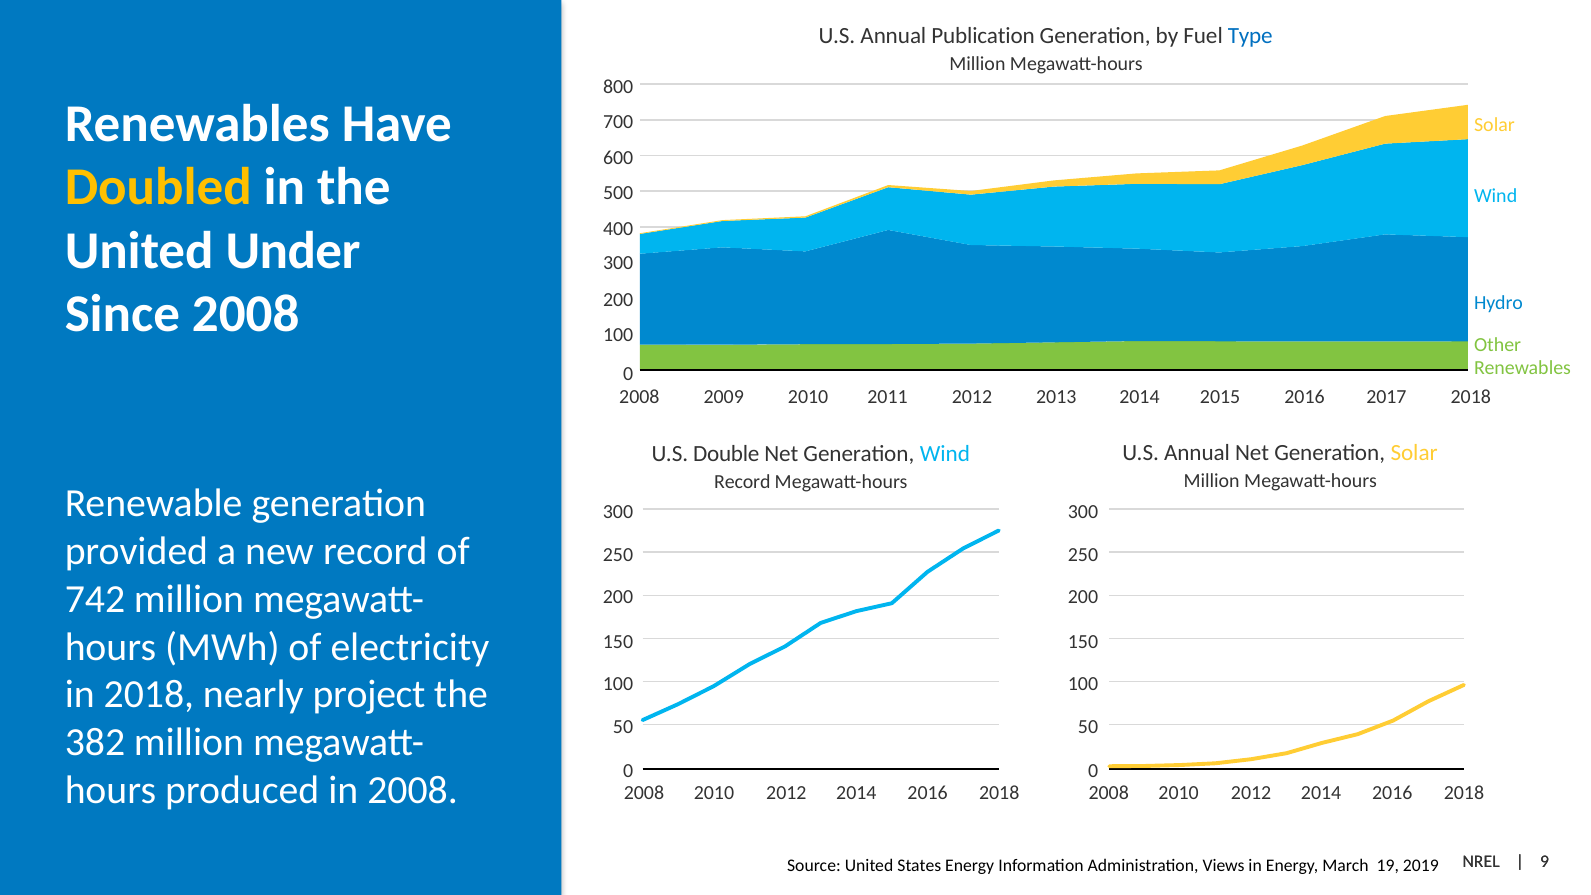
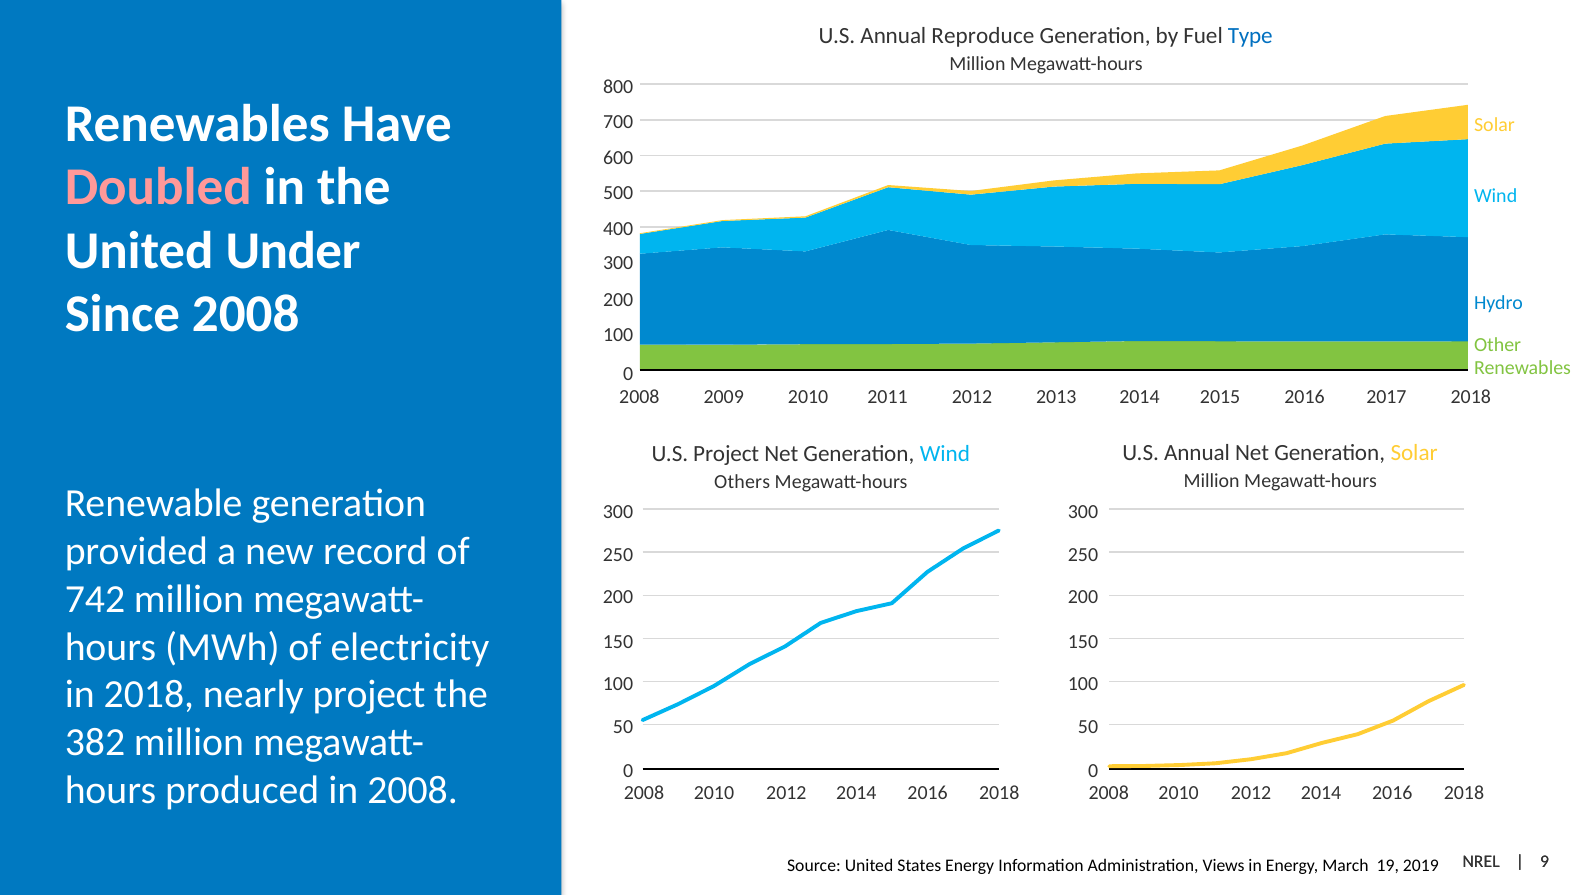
Publication: Publication -> Reproduce (983, 36)
Doubled colour: yellow -> pink (158, 187)
U.S Double: Double -> Project (726, 453)
Record: Record -> Others (742, 482)
